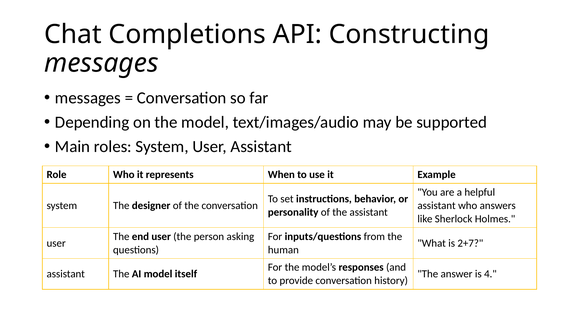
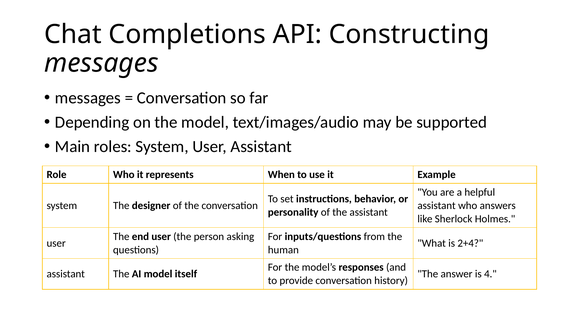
2+7: 2+7 -> 2+4 (470, 243)
